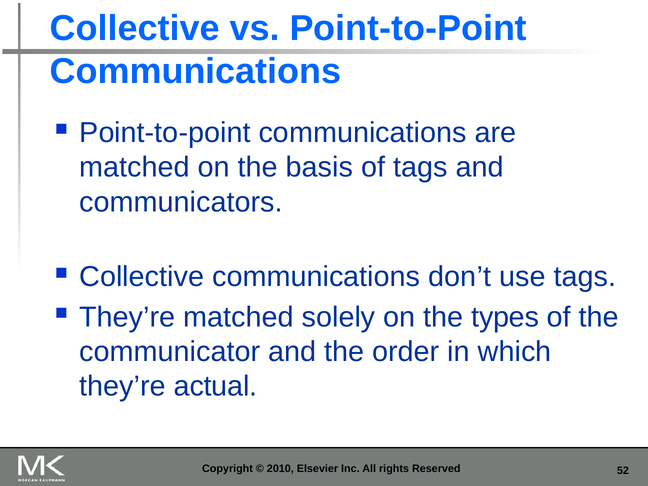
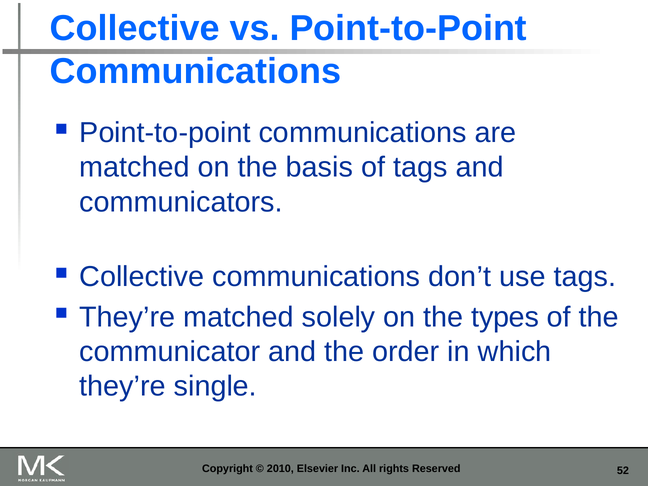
actual: actual -> single (215, 386)
